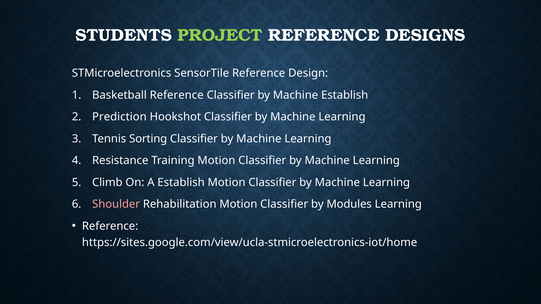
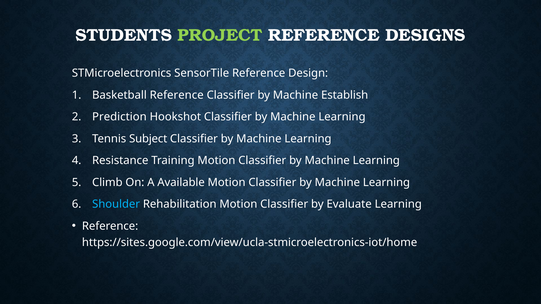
Sorting: Sorting -> Subject (148, 139)
A Establish: Establish -> Available (181, 183)
Shoulder colour: pink -> light blue (116, 204)
Modules: Modules -> Evaluate (349, 204)
